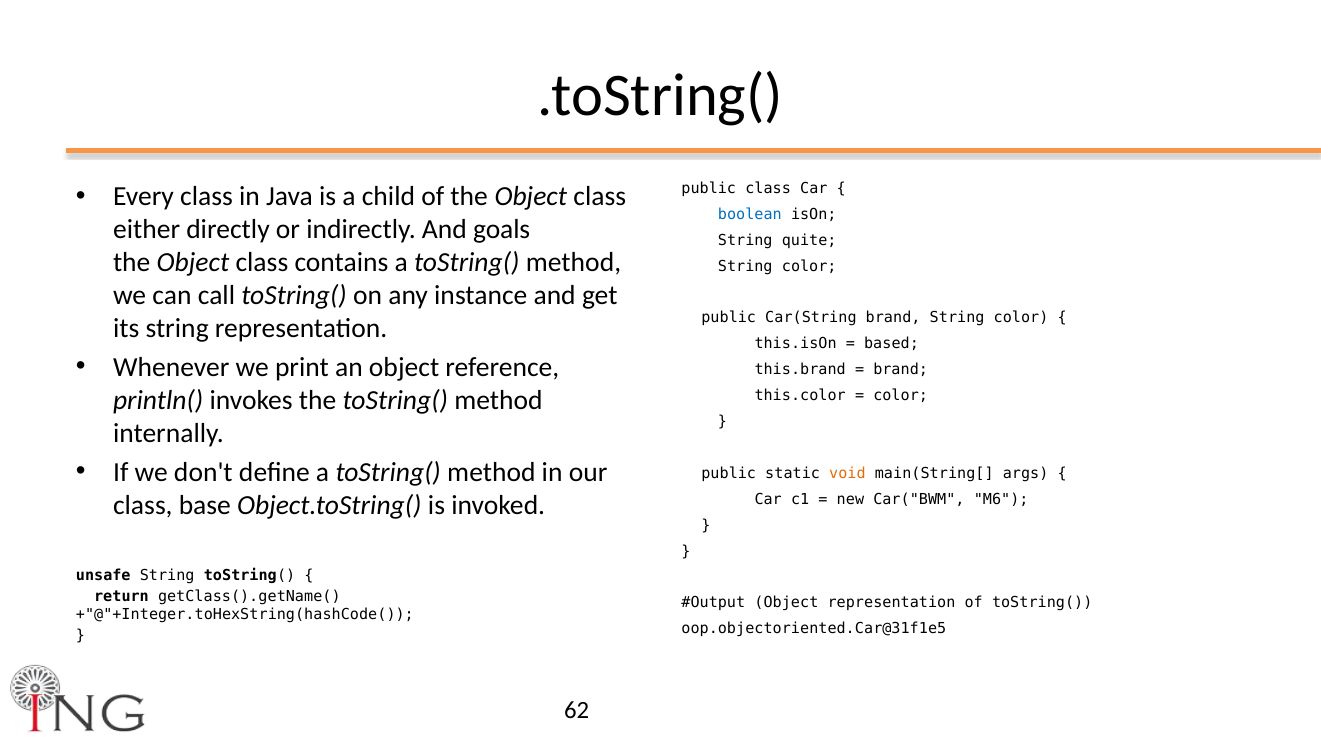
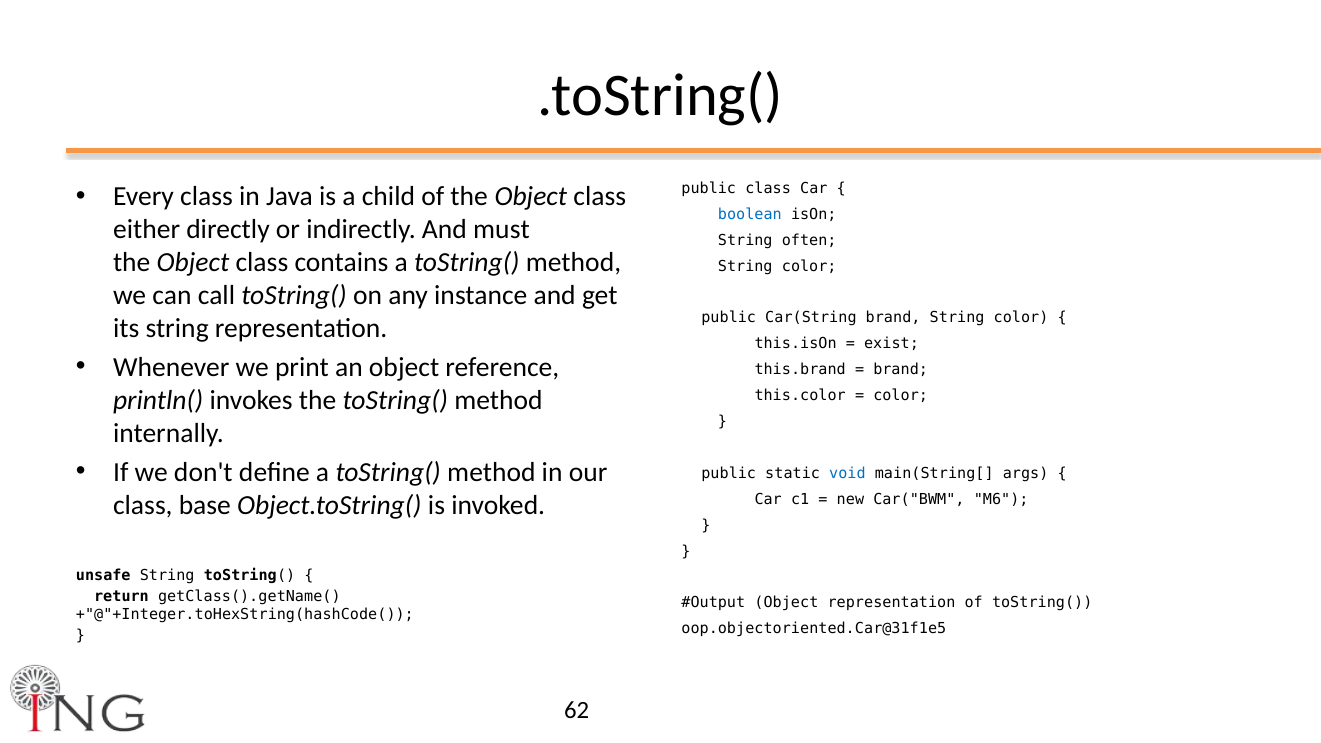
goals: goals -> must (501, 230)
quite: quite -> often (809, 240)
based: based -> exist (891, 344)
void colour: orange -> blue (847, 473)
